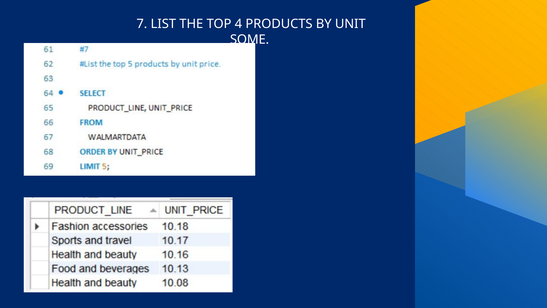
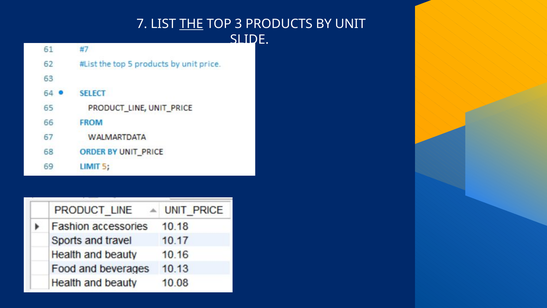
THE underline: none -> present (191, 24)
4: 4 -> 3 (238, 24)
SOME: SOME -> SLIDE (249, 40)
